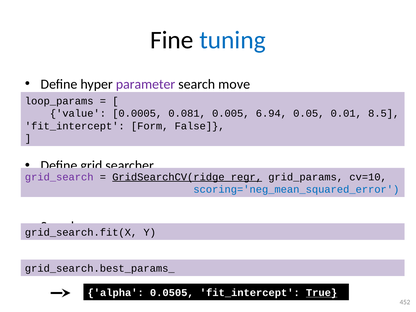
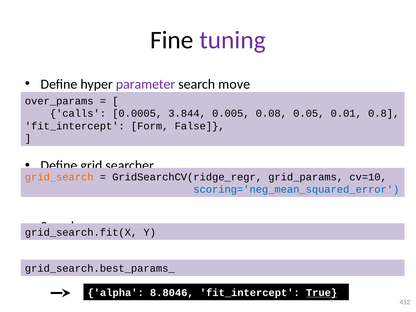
tuning colour: blue -> purple (232, 40)
loop_params: loop_params -> over_params (59, 101)
value: value -> calls (78, 114)
0.081: 0.081 -> 3.844 (187, 114)
6.94: 6.94 -> 0.08 (271, 114)
8.5: 8.5 -> 0.8 (384, 114)
grid_search colour: purple -> orange (59, 177)
GridSearchCV(ridge_regr underline: present -> none (187, 177)
0.0505: 0.0505 -> 8.8046 (172, 293)
